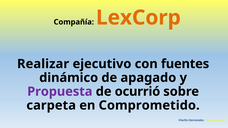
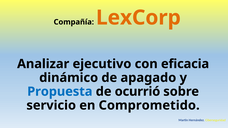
Realizar: Realizar -> Analizar (43, 64)
fuentes: fuentes -> eficacia (185, 64)
Propuesta colour: purple -> blue (60, 92)
carpeta: carpeta -> servicio (51, 106)
